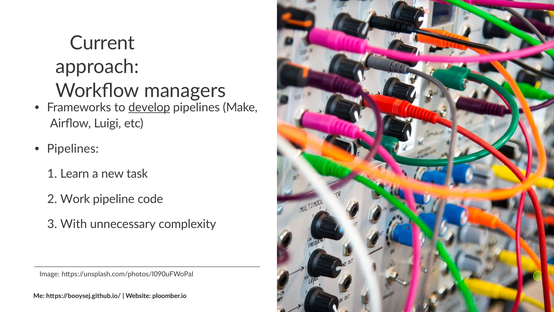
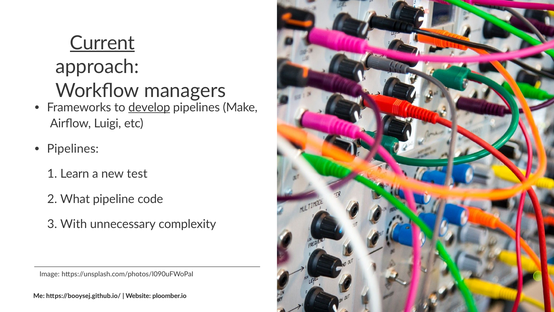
Current underline: none -> present (102, 43)
task: task -> test (137, 174)
Work: Work -> What (75, 199)
